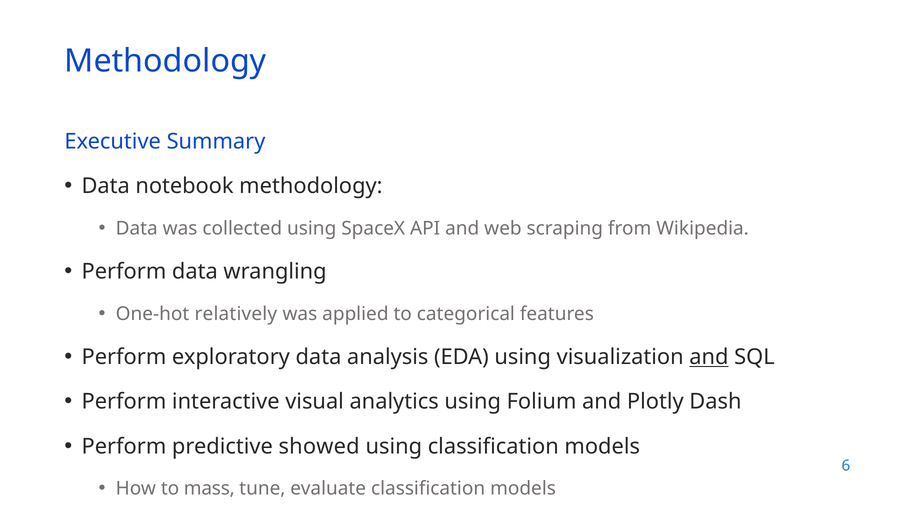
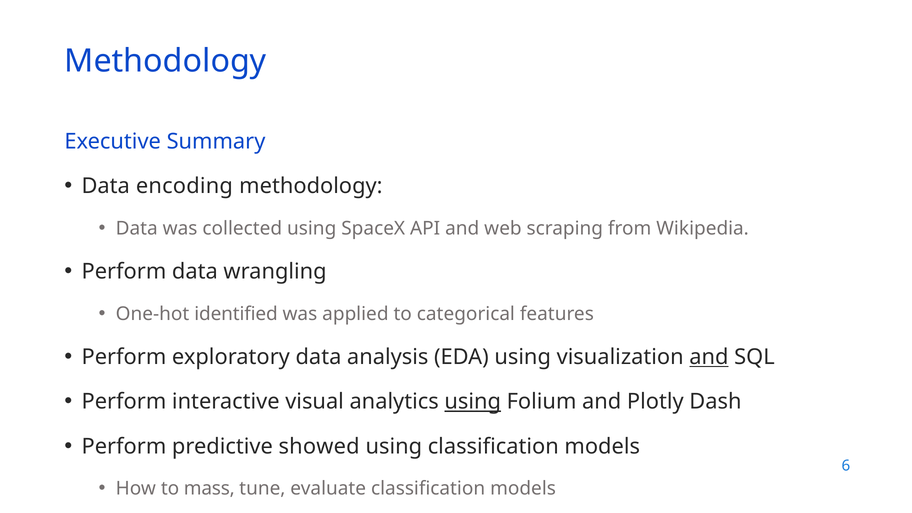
notebook: notebook -> encoding (184, 186)
relatively: relatively -> identified (236, 314)
using underline: none -> present (473, 402)
